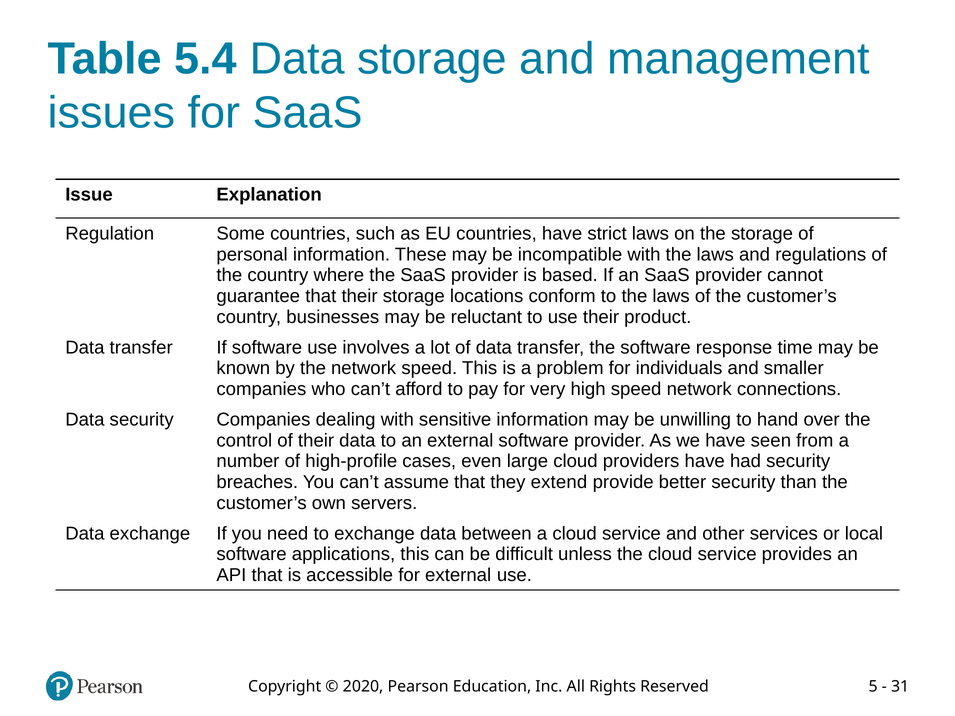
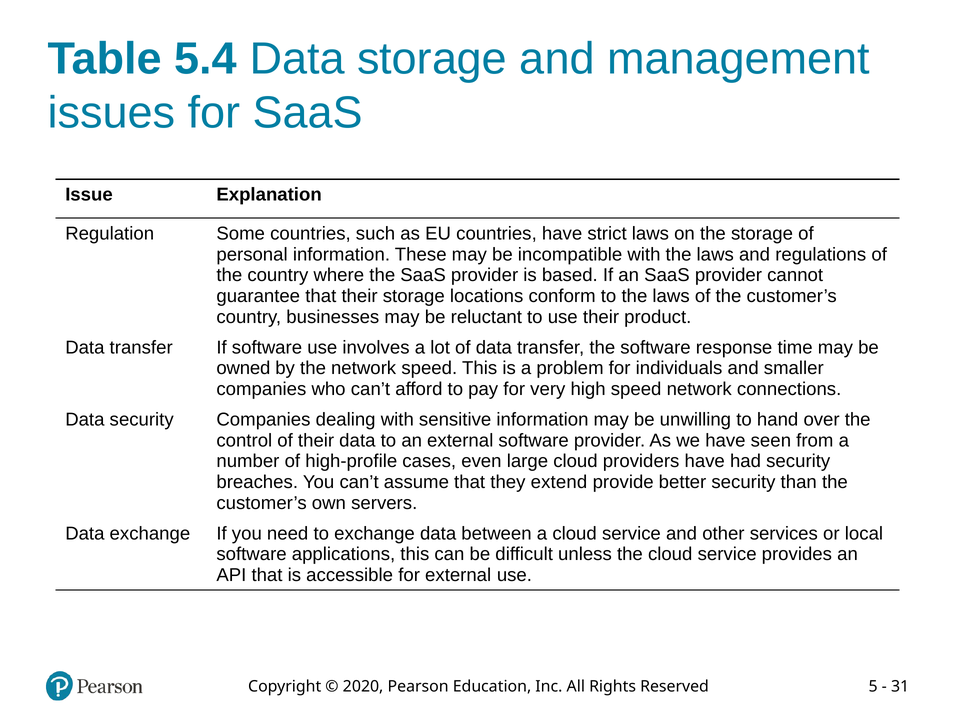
known: known -> owned (243, 368)
